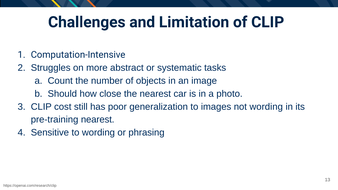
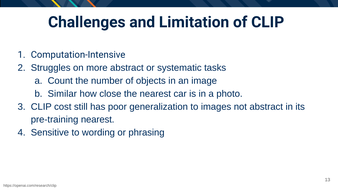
Should: Should -> Similar (62, 94)
not wording: wording -> abstract (266, 107)
